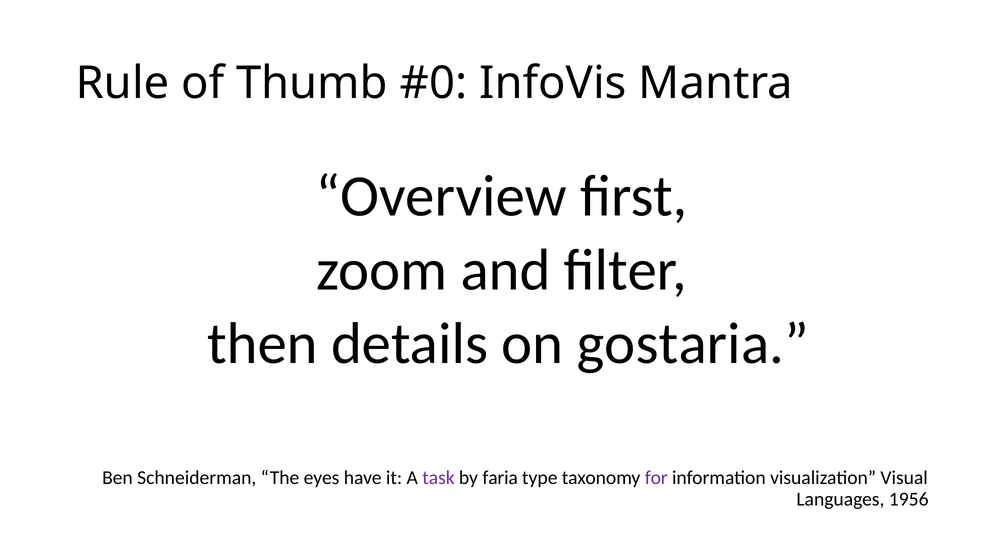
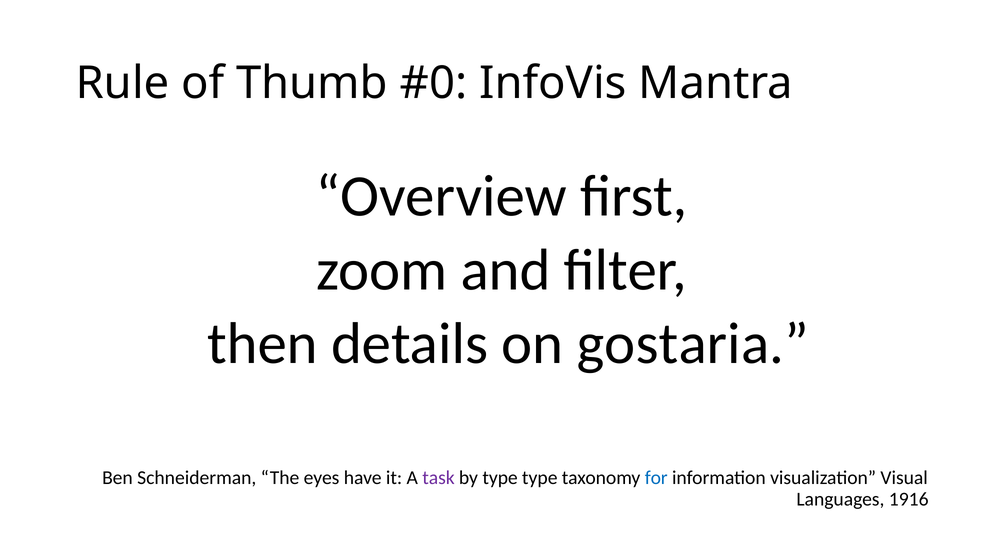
by faria: faria -> type (500, 478)
for colour: purple -> blue (656, 478)
1956: 1956 -> 1916 (909, 499)
